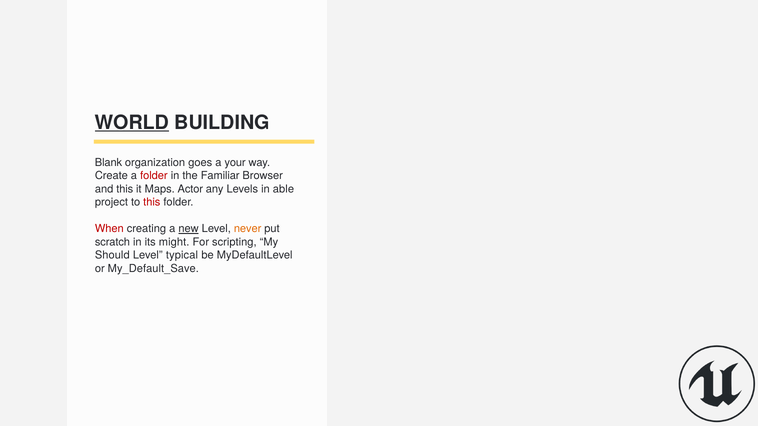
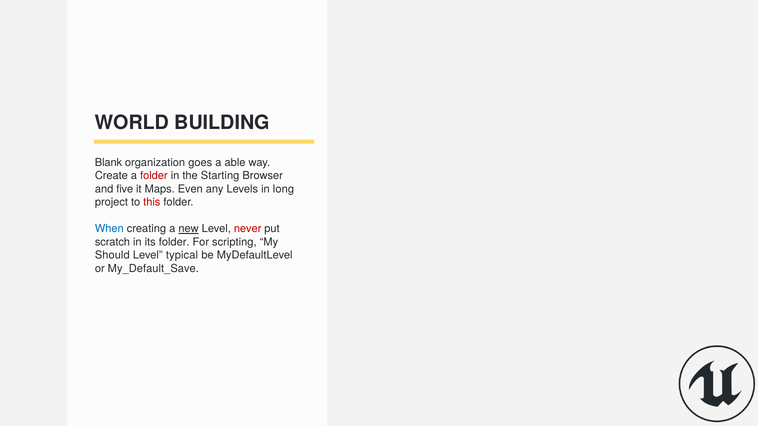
WORLD underline: present -> none (132, 123)
your: your -> able (235, 163)
Familiar: Familiar -> Starting (220, 176)
and this: this -> five (125, 189)
Actor: Actor -> Even (190, 189)
able: able -> long (283, 189)
When colour: red -> blue (109, 229)
never colour: orange -> red (248, 229)
its might: might -> folder (174, 242)
